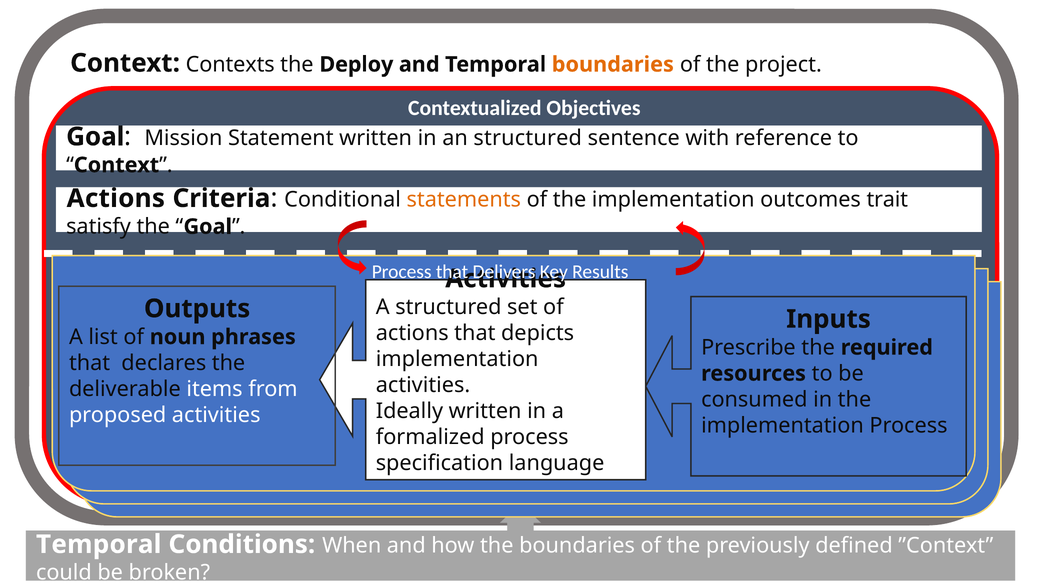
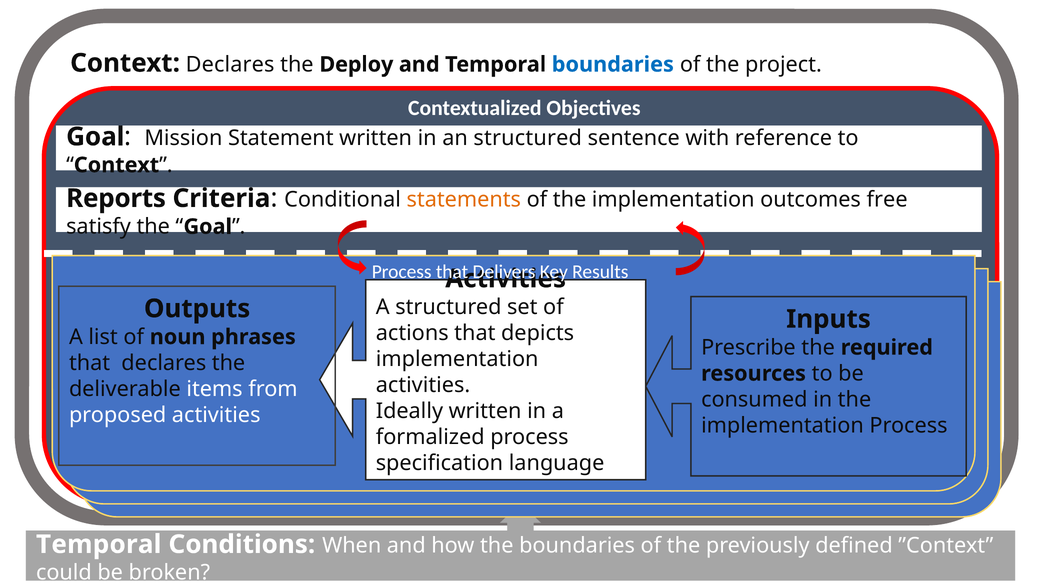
Context Contexts: Contexts -> Declares (230, 64)
boundaries colour: orange -> blue (613, 64)
Actions: Actions -> Reports (116, 198)
trait: trait -> free (887, 200)
